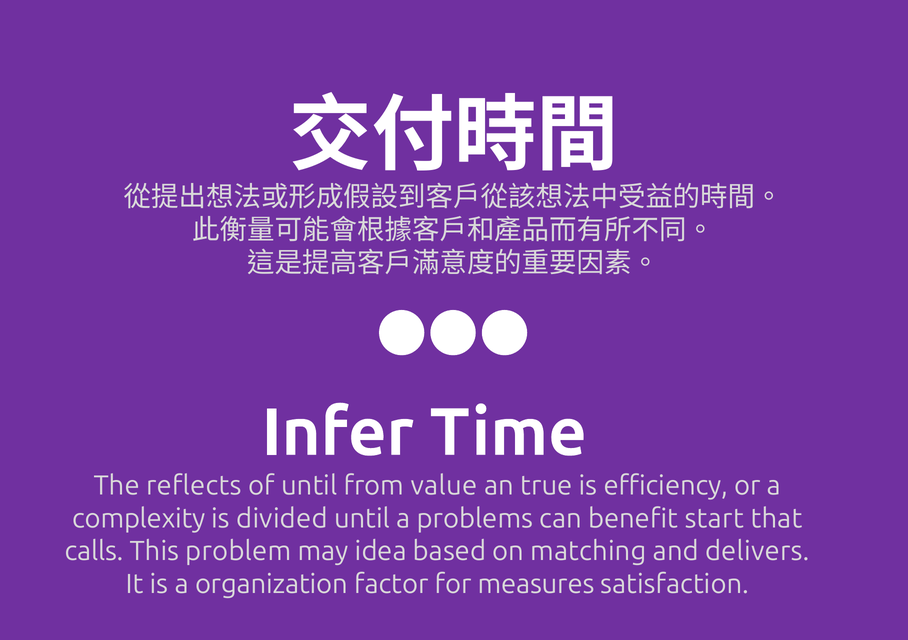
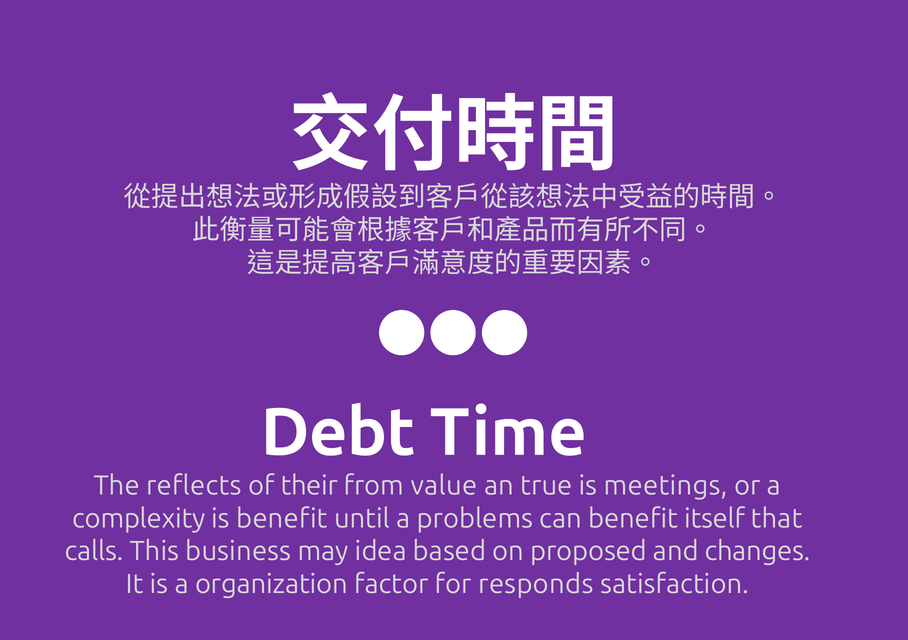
Infer: Infer -> Debt (338, 433)
of until: until -> their (309, 485)
efficiency: efficiency -> meetings (666, 485)
is divided: divided -> benefit (282, 518)
start: start -> itself (715, 518)
problem: problem -> business (238, 551)
matching: matching -> proposed (589, 551)
delivers: delivers -> changes (758, 551)
measures: measures -> responds (536, 584)
